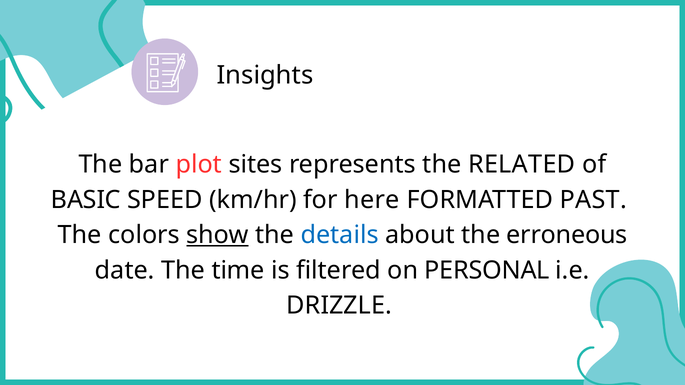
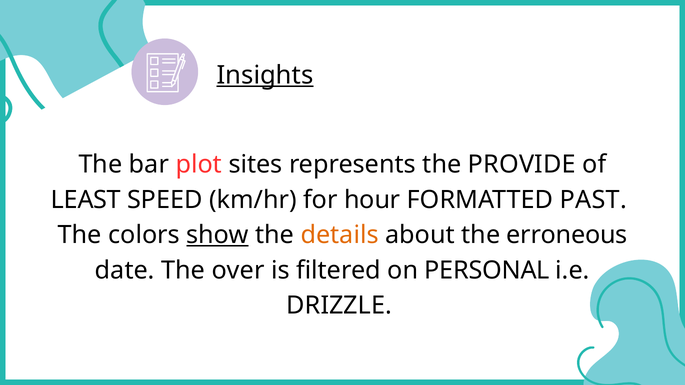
Insights underline: none -> present (265, 75)
RELATED: RELATED -> PROVIDE (522, 165)
BASIC: BASIC -> LEAST (86, 200)
here: here -> hour (372, 200)
details colour: blue -> orange (340, 235)
time: time -> over (238, 271)
